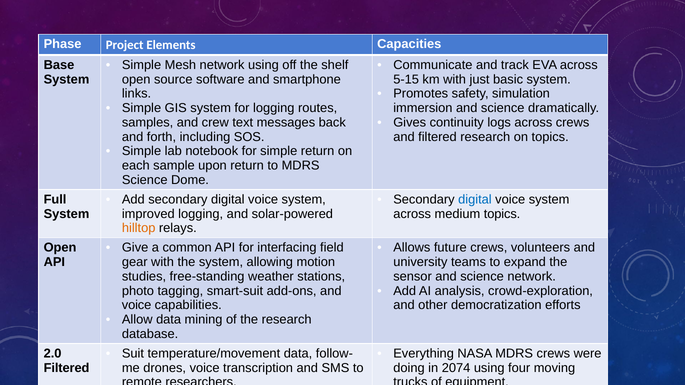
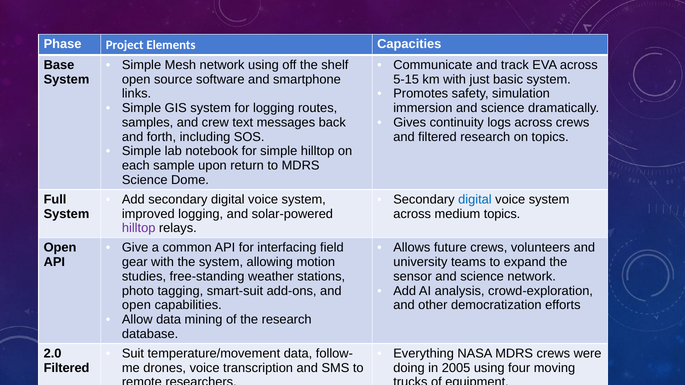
simple return: return -> hilltop (318, 151)
hilltop colour: orange -> purple (139, 228)
voice: voice -> open (136, 305)
2074: 2074 -> 2005 (456, 368)
